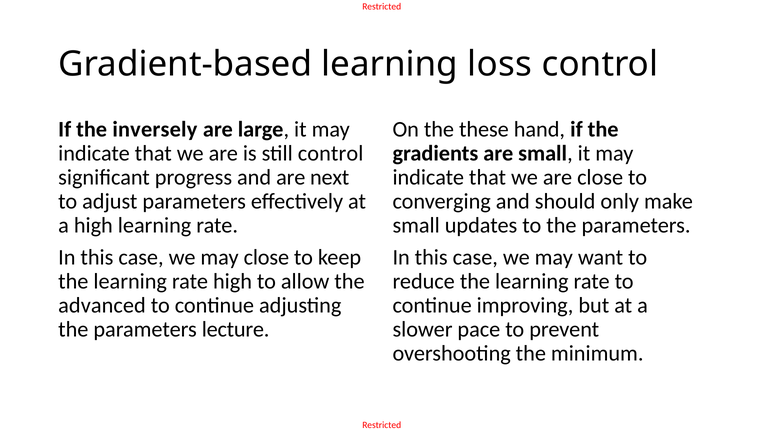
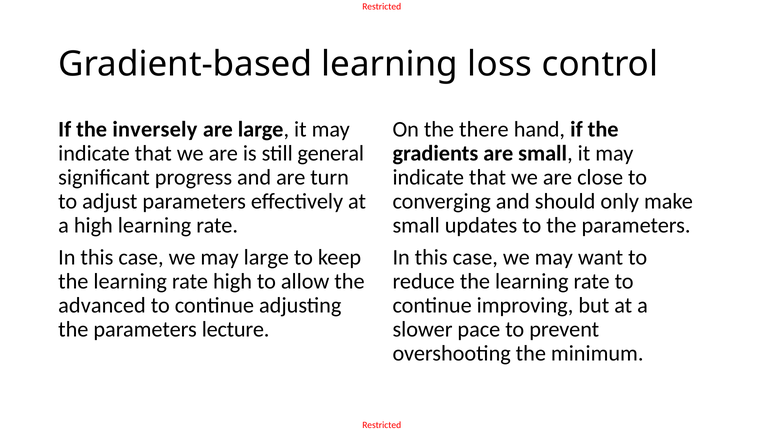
these: these -> there (484, 129)
still control: control -> general (331, 153)
next: next -> turn (330, 177)
may close: close -> large (266, 257)
